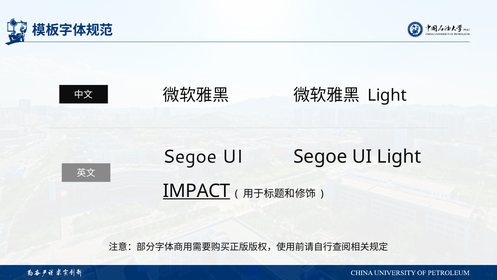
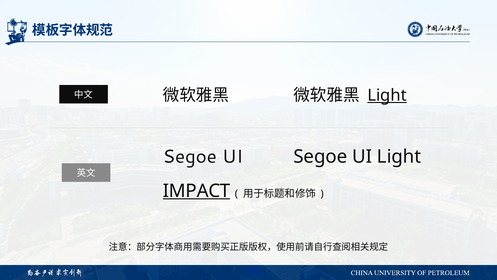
Light underline: none -> present (387, 95)
